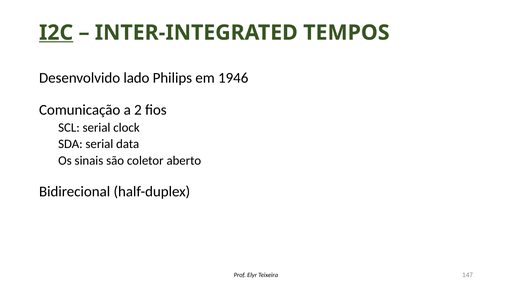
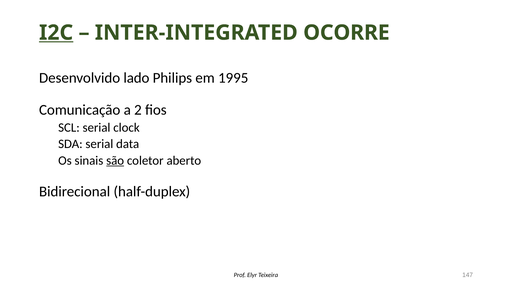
TEMPOS: TEMPOS -> OCORRE (346, 33)
1946: 1946 -> 1995 (233, 78)
são underline: none -> present (115, 160)
